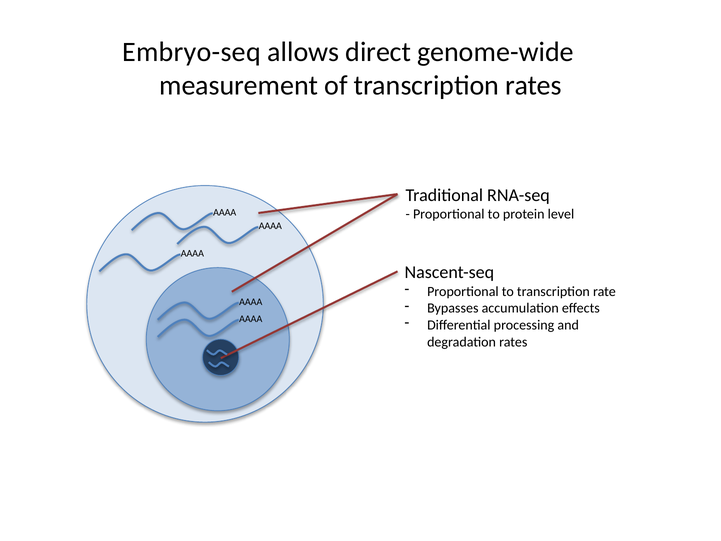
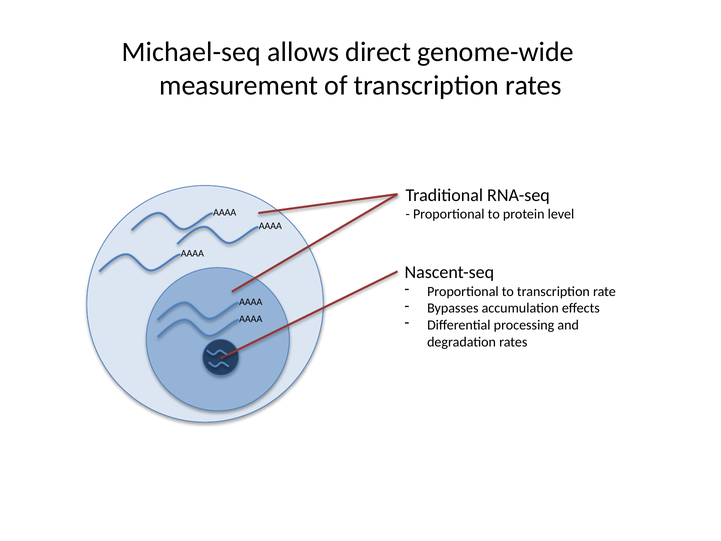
Embryo-seq: Embryo-seq -> Michael-seq (192, 52)
